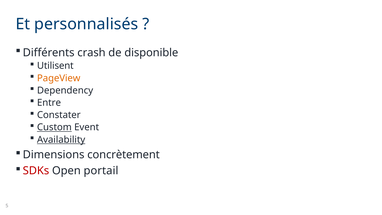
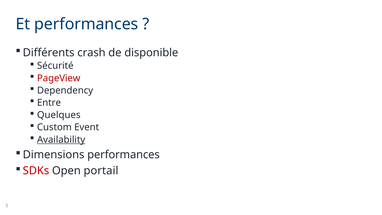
Et personnalisés: personnalisés -> performances (86, 24)
Utilisent: Utilisent -> Sécurité (55, 66)
PageView colour: orange -> red (59, 78)
Constater: Constater -> Quelques (59, 115)
Custom underline: present -> none (54, 127)
Dimensions concrètement: concrètement -> performances (124, 155)
